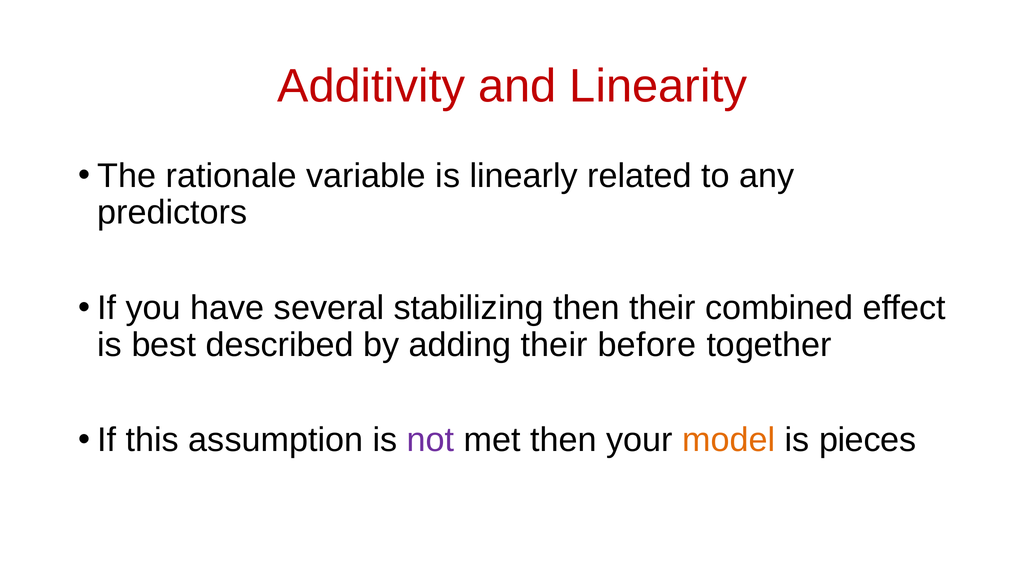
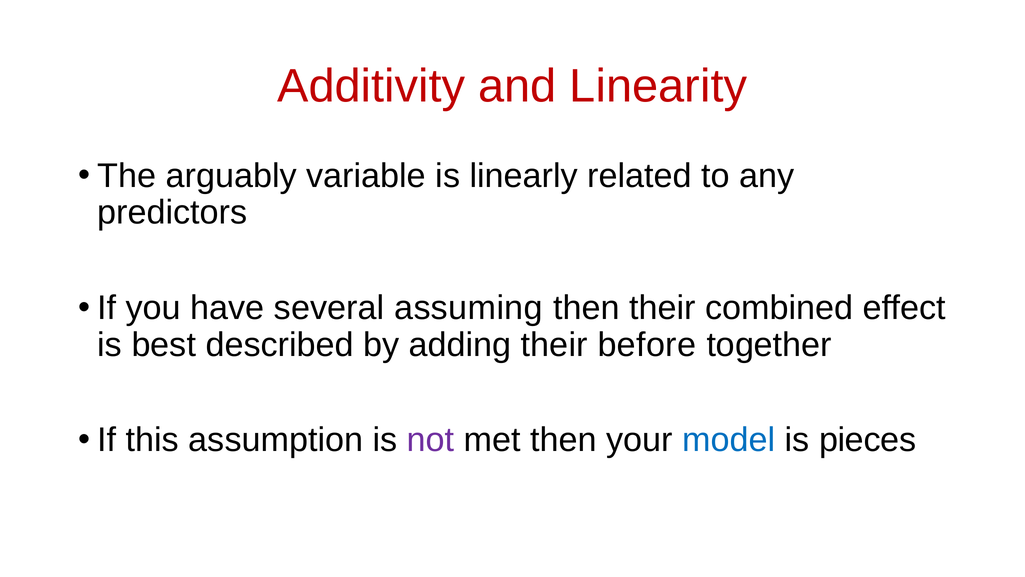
rationale: rationale -> arguably (231, 176)
stabilizing: stabilizing -> assuming (468, 308)
model colour: orange -> blue (729, 440)
